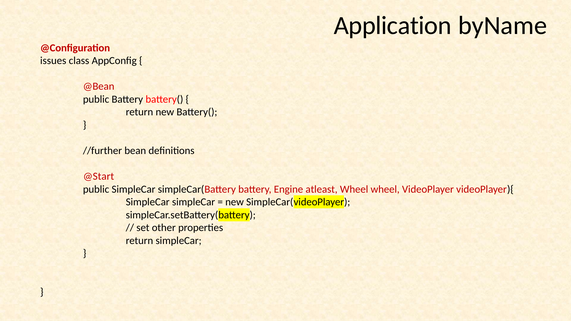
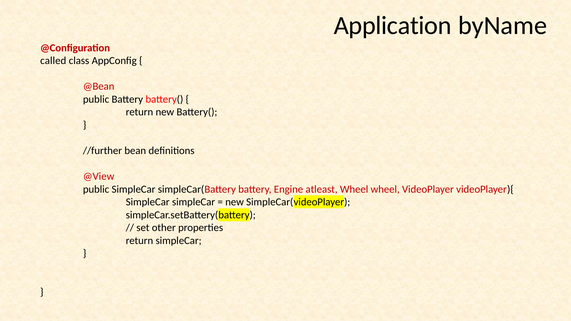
issues: issues -> called (53, 61)
@Start: @Start -> @View (99, 176)
